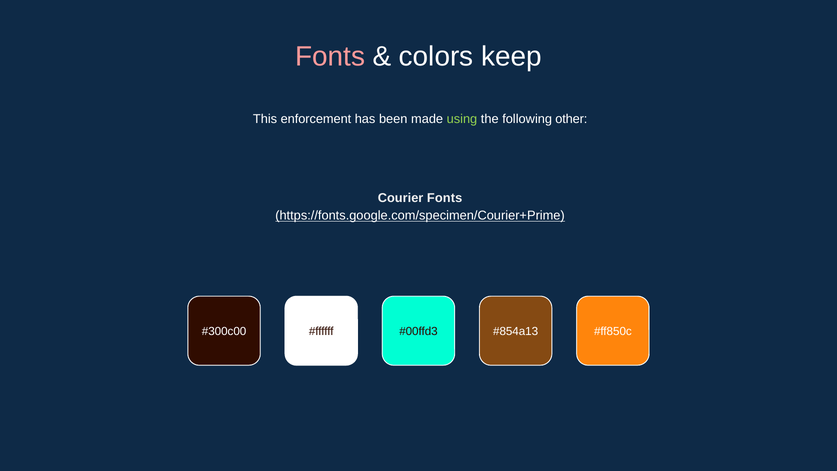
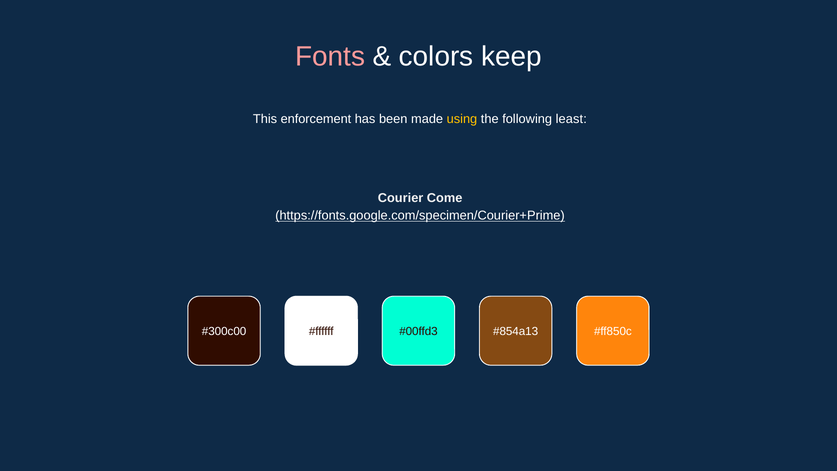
using colour: light green -> yellow (462, 119)
other: other -> least (571, 119)
Courier Fonts: Fonts -> Come (445, 198)
